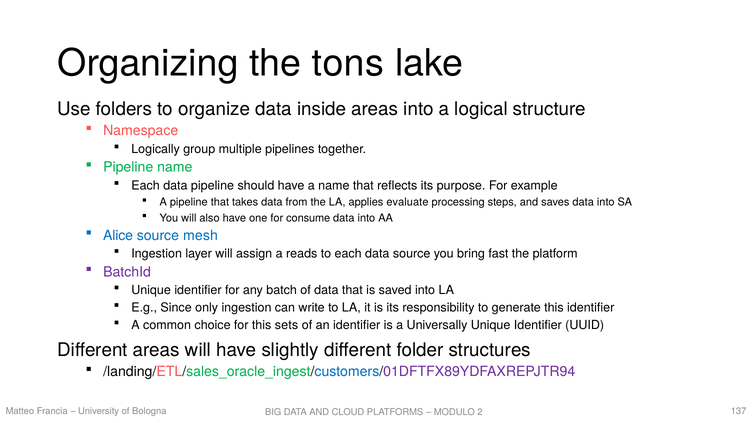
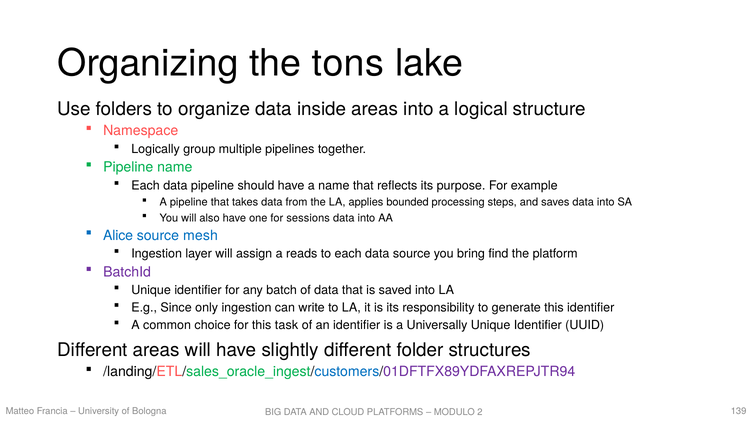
evaluate: evaluate -> bounded (408, 202)
consume: consume -> sessions (308, 218)
fast: fast -> find (498, 254)
sets: sets -> task (287, 325)
137: 137 -> 139 (739, 411)
